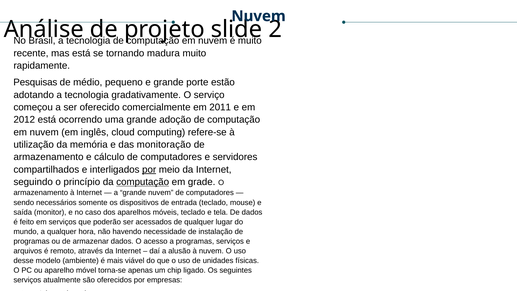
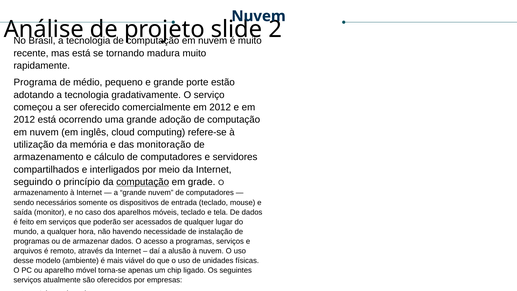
Pesquisas: Pesquisas -> Programa (35, 82)
comercialmente em 2011: 2011 -> 2012 (220, 107)
por underline: present -> none (149, 169)
